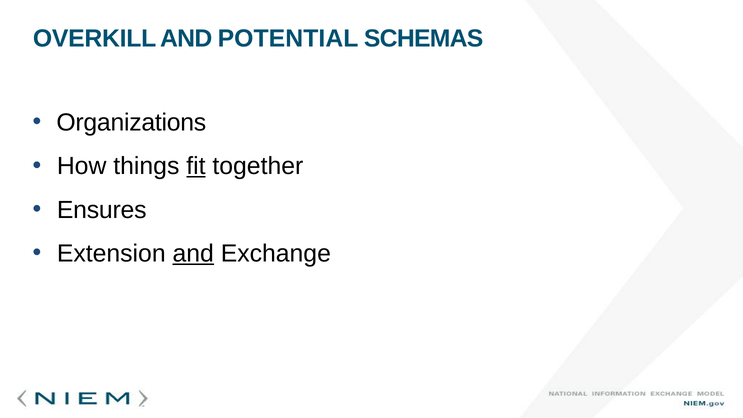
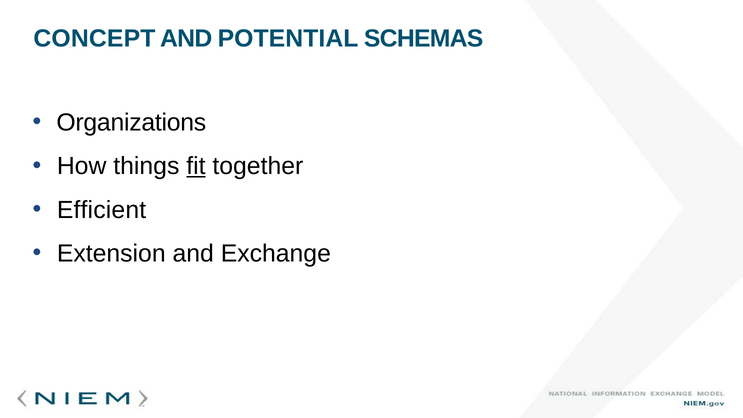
OVERKILL: OVERKILL -> CONCEPT (94, 39)
Ensures: Ensures -> Efficient (102, 210)
and underline: present -> none (193, 254)
